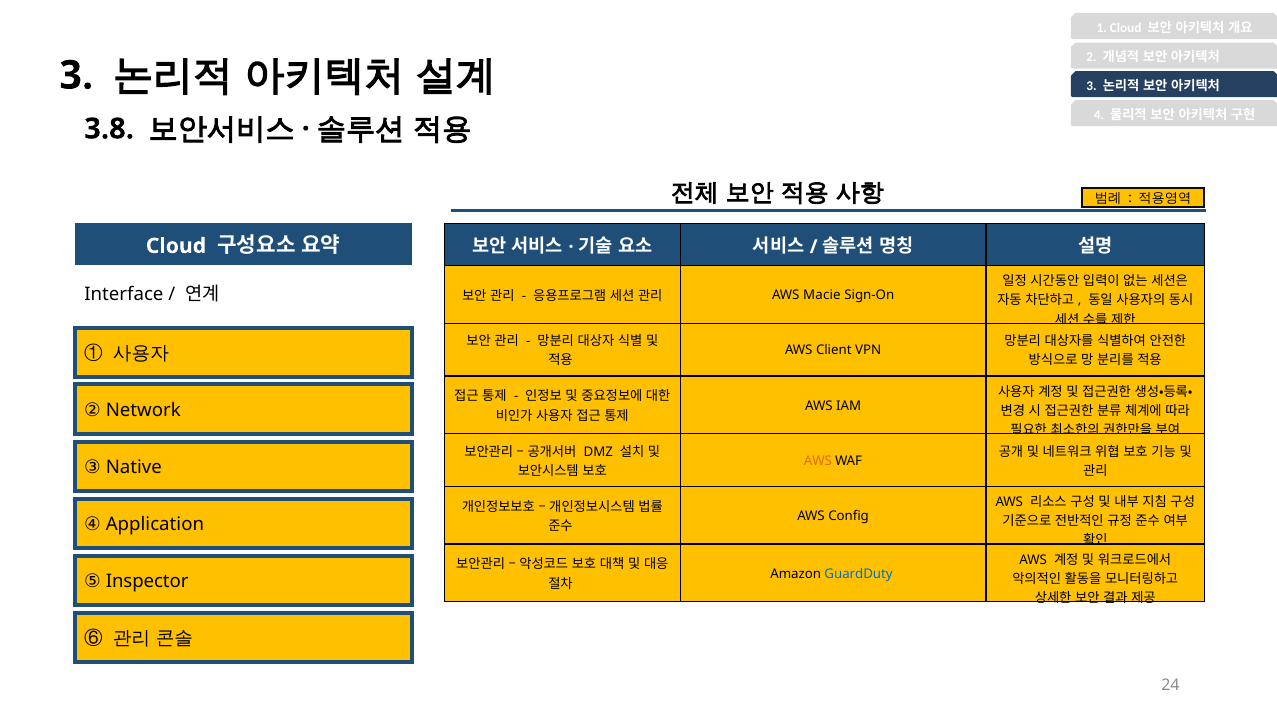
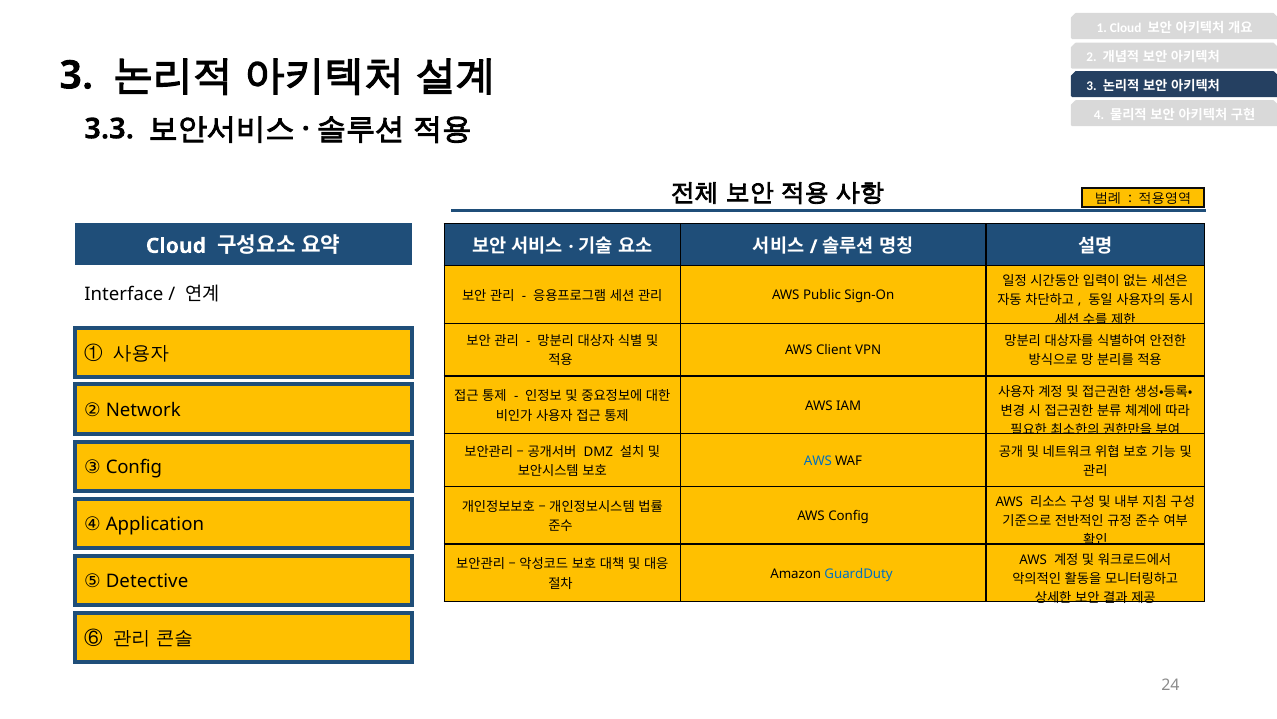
3.8: 3.8 -> 3.3 (109, 129)
Macie: Macie -> Public (822, 295)
AWS colour: orange -> blue (818, 460)
③ Native: Native -> Config (134, 467)
Inspector: Inspector -> Detective (147, 581)
